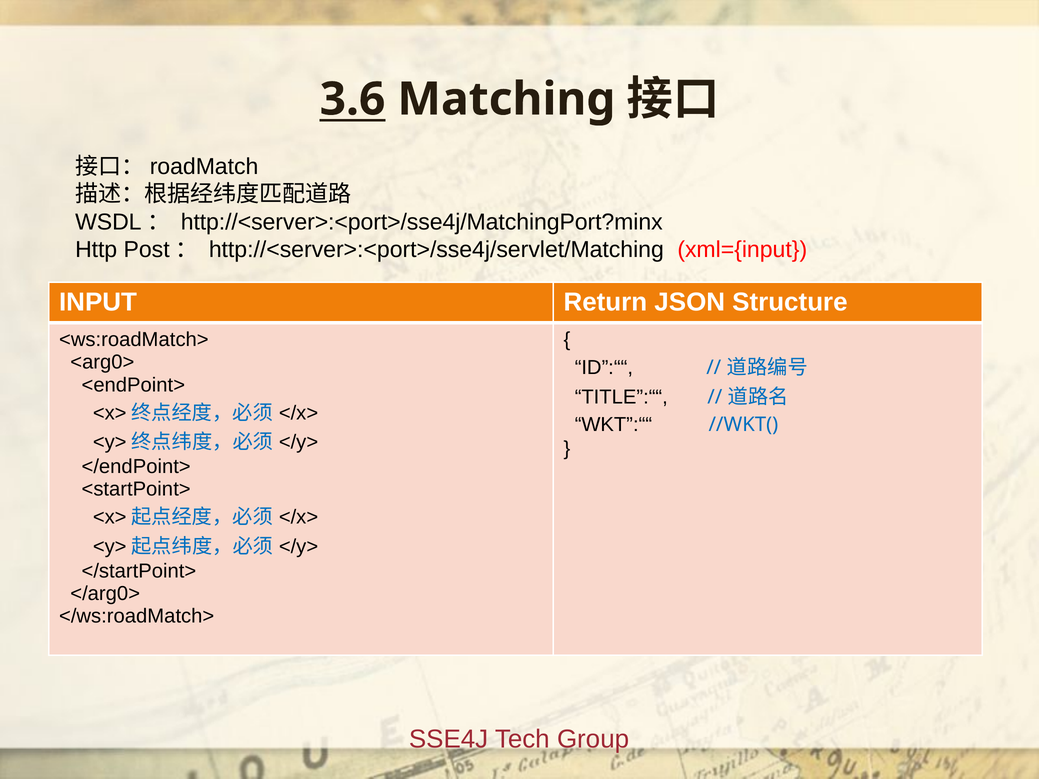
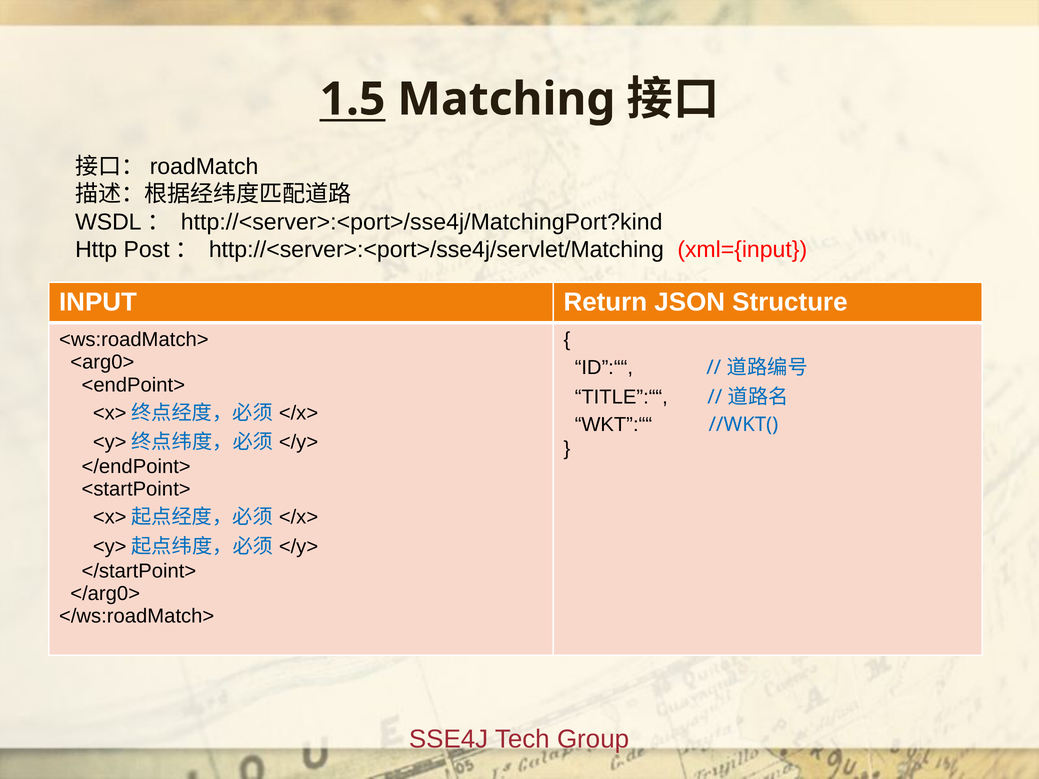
3.6: 3.6 -> 1.5 (353, 99)
http://<server>:<port>/sse4j/MatchingPort?minx: http://<server>:<port>/sse4j/MatchingPort?minx -> http://<server>:<port>/sse4j/MatchingPort?kind (422, 222)
